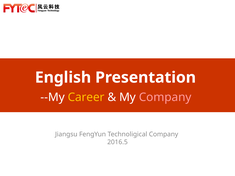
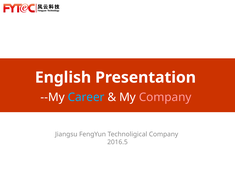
Career colour: yellow -> light blue (86, 97)
